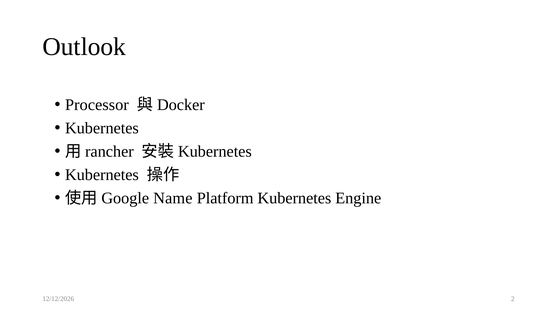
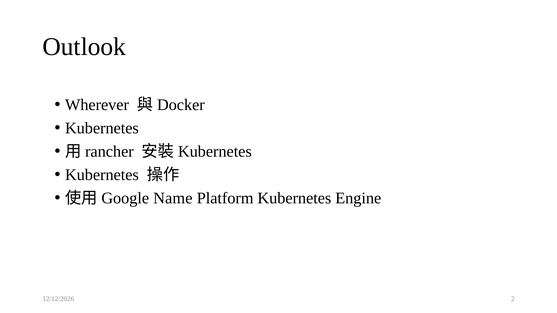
Processor: Processor -> Wherever (97, 105)
